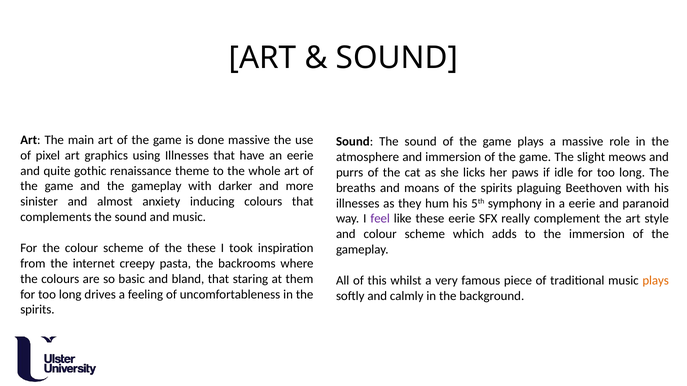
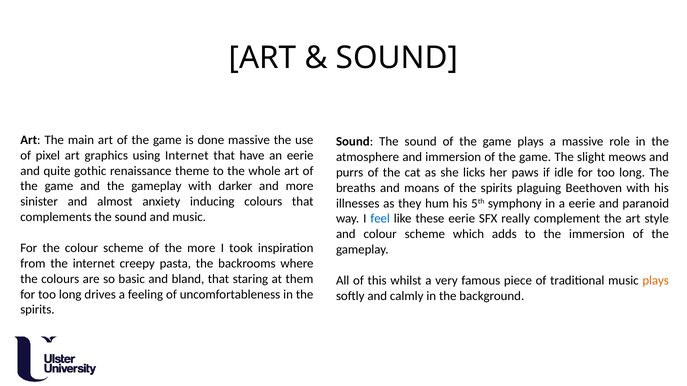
using Illnesses: Illnesses -> Internet (187, 156)
feel colour: purple -> blue (380, 219)
the these: these -> more (201, 248)
